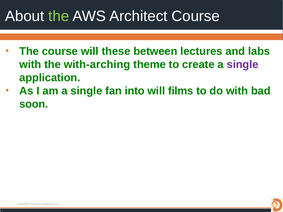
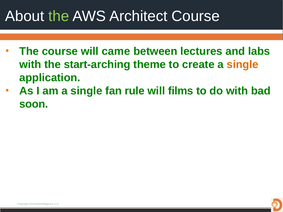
these: these -> came (116, 51)
with-arching: with-arching -> start-arching (97, 64)
single colour: purple -> orange (243, 64)
into: into -> rule (135, 91)
